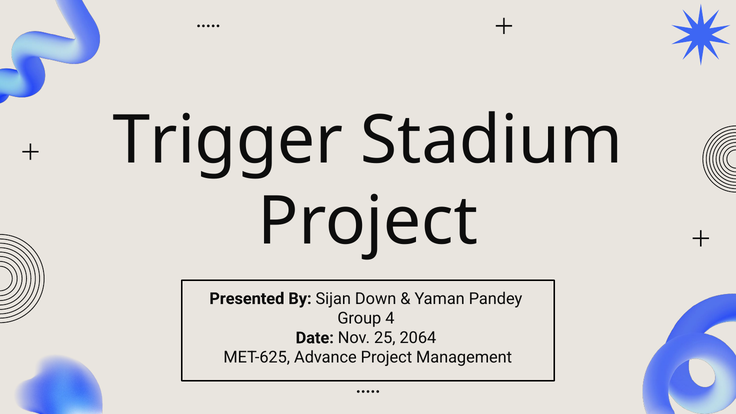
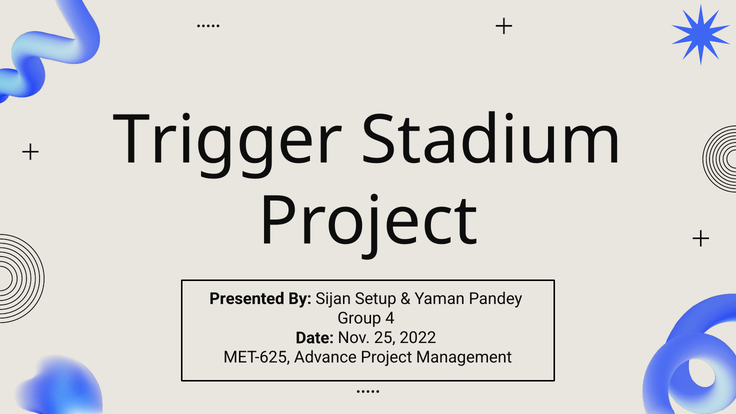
Down: Down -> Setup (376, 299)
2064: 2064 -> 2022 (418, 338)
